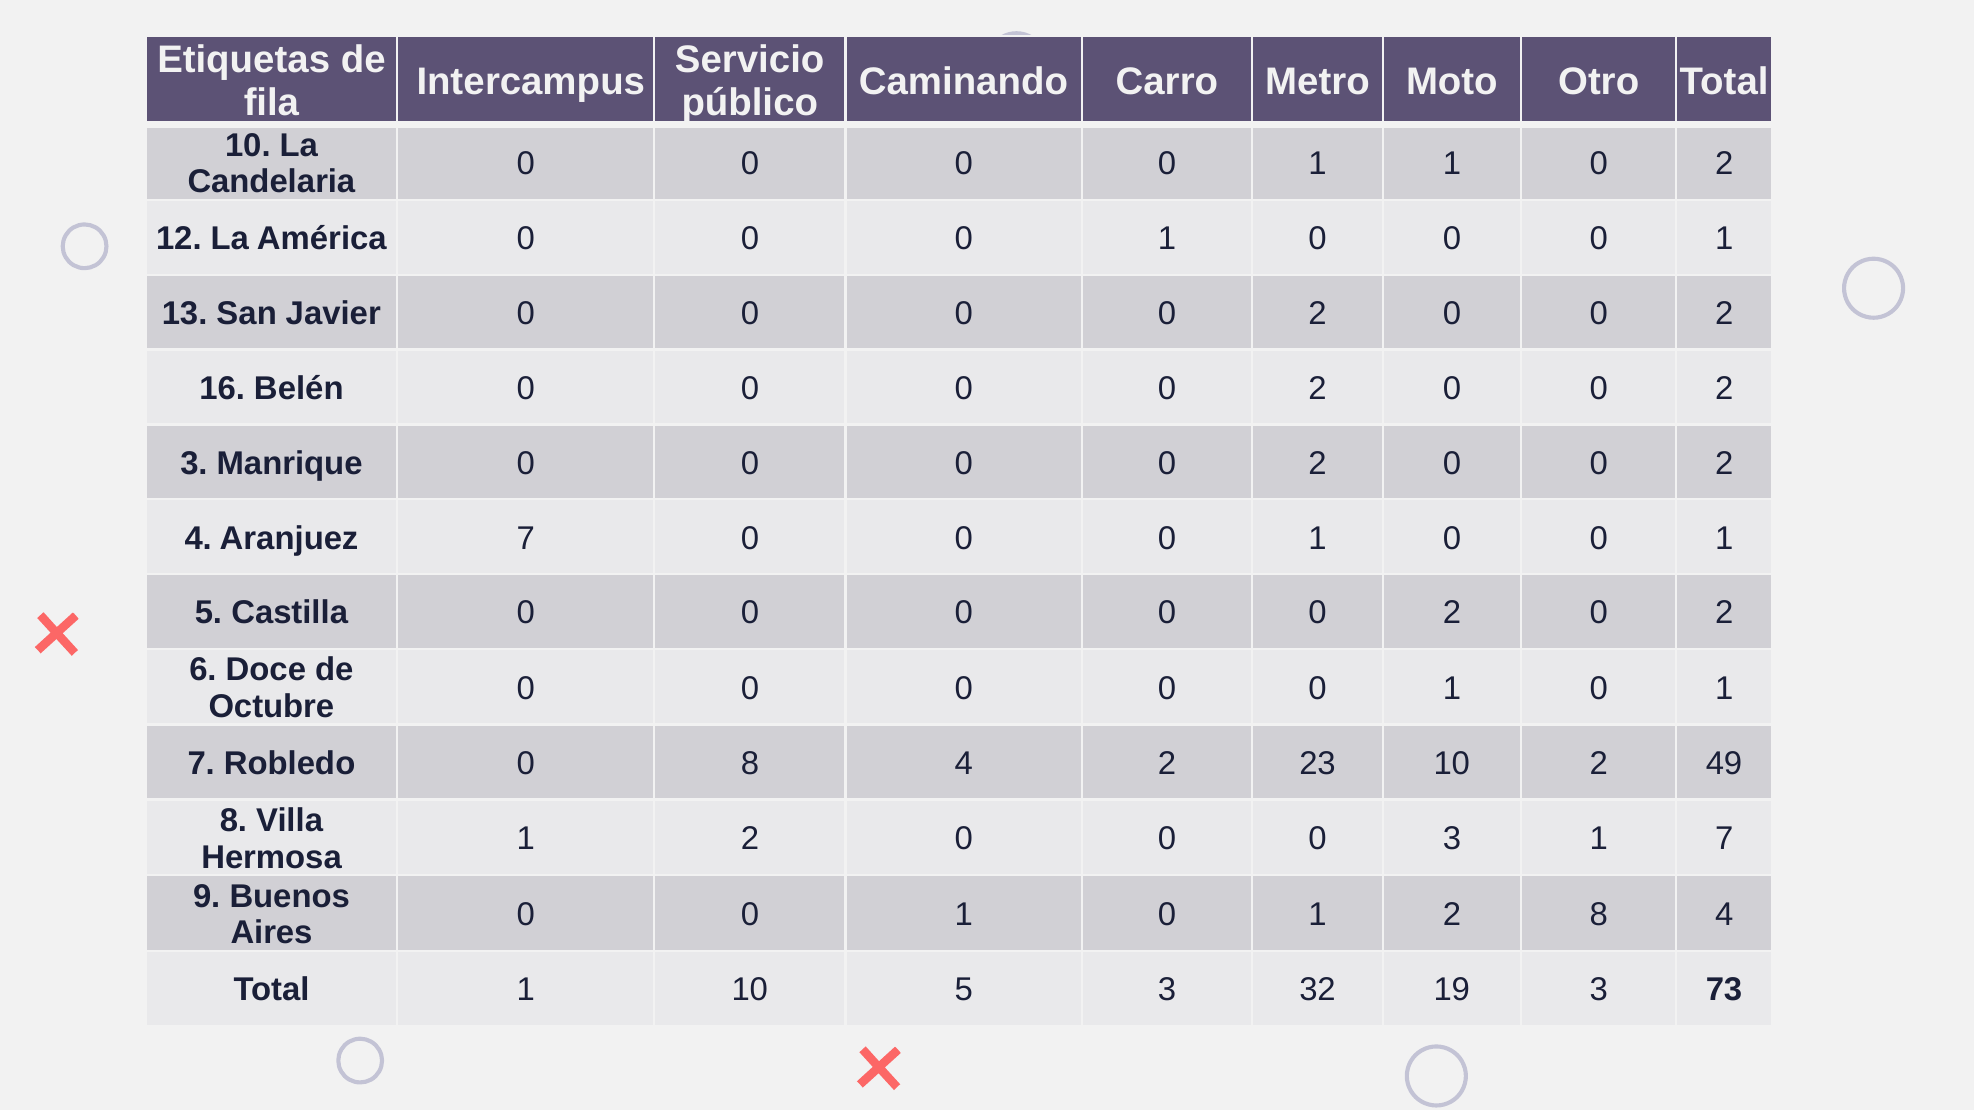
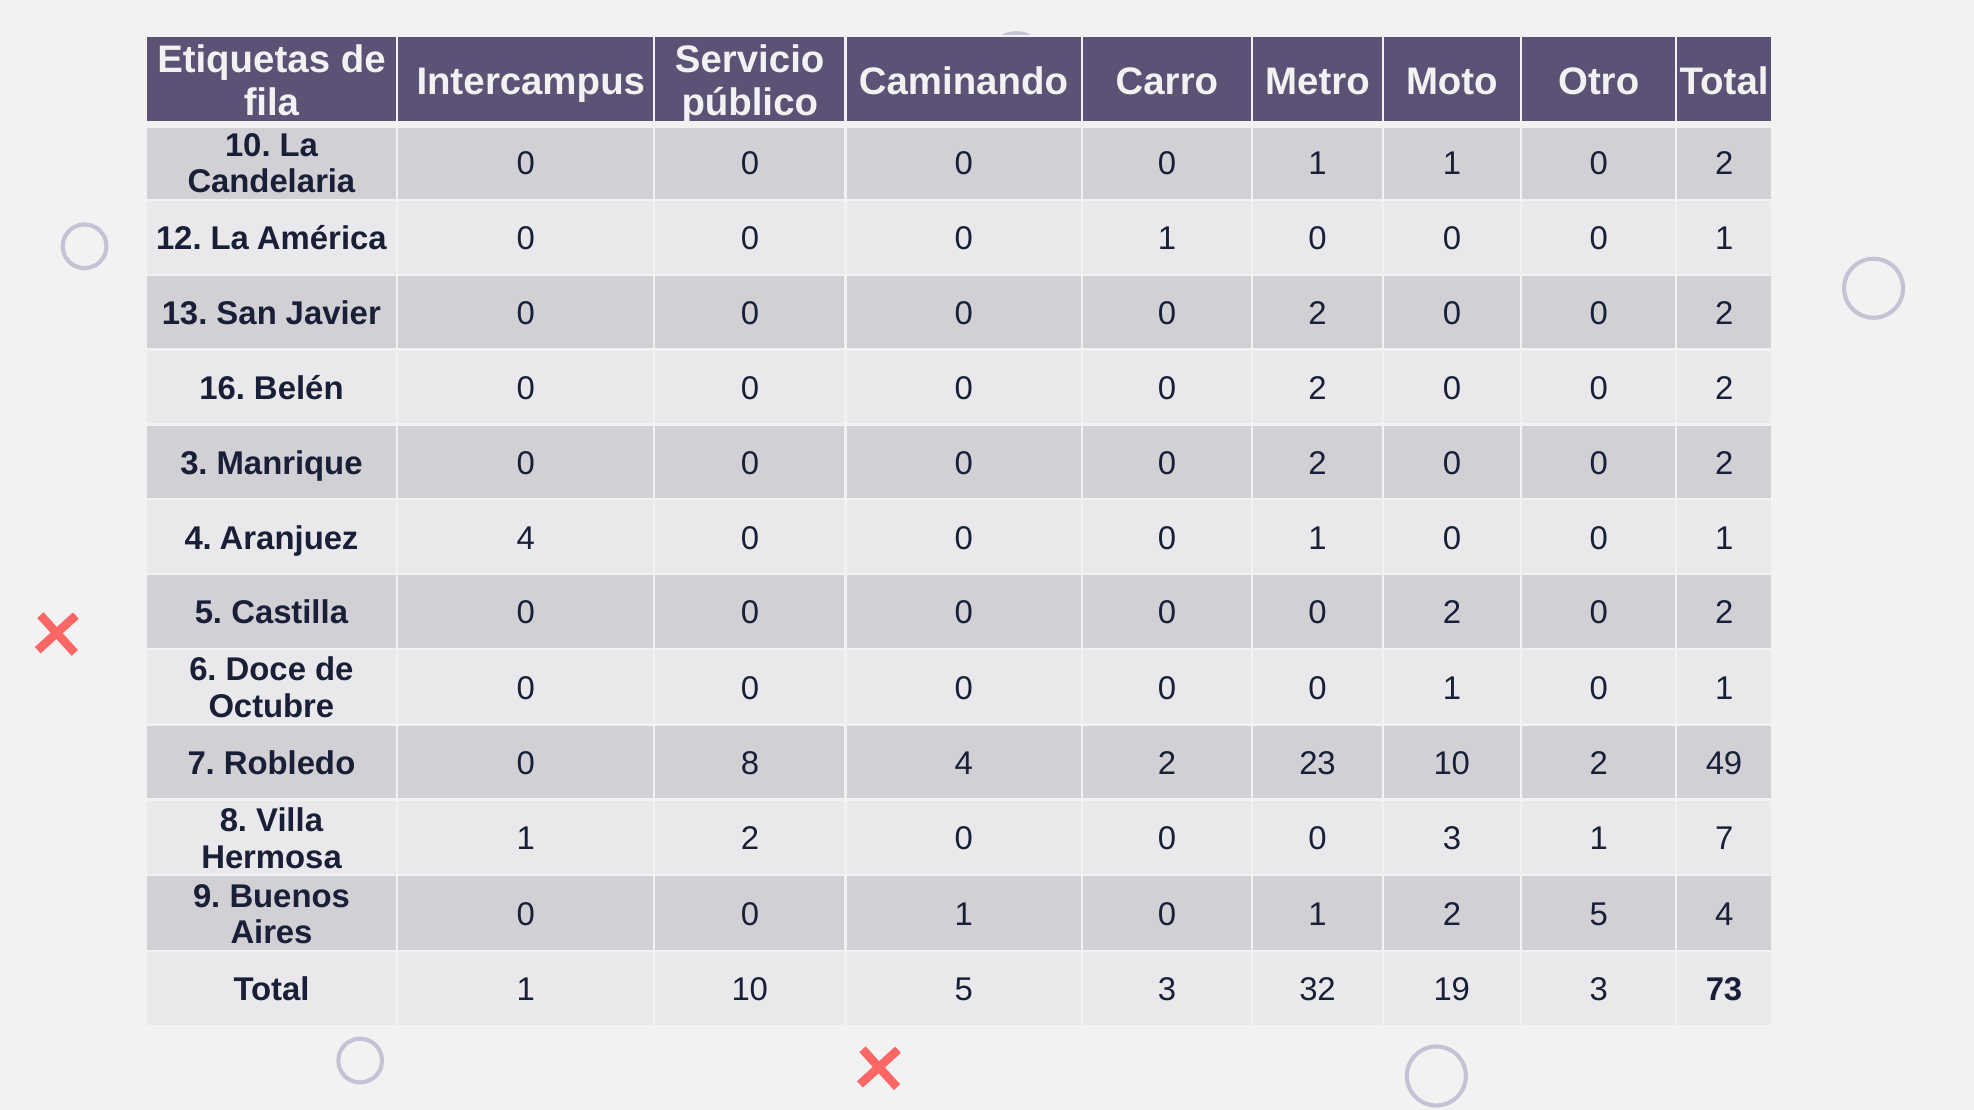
Aranjuez 7: 7 -> 4 (526, 538)
2 8: 8 -> 5 (1599, 915)
